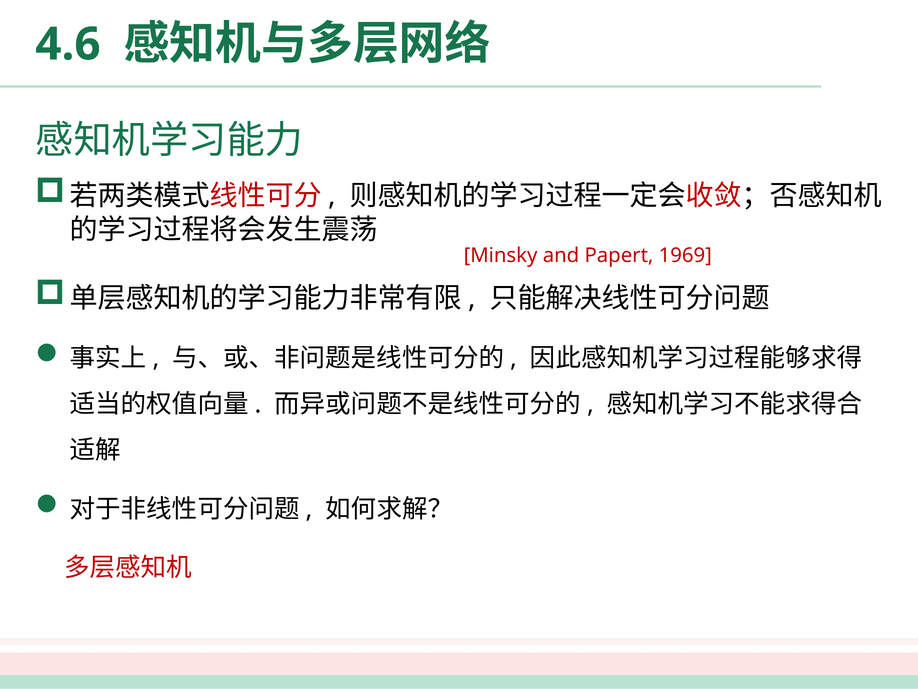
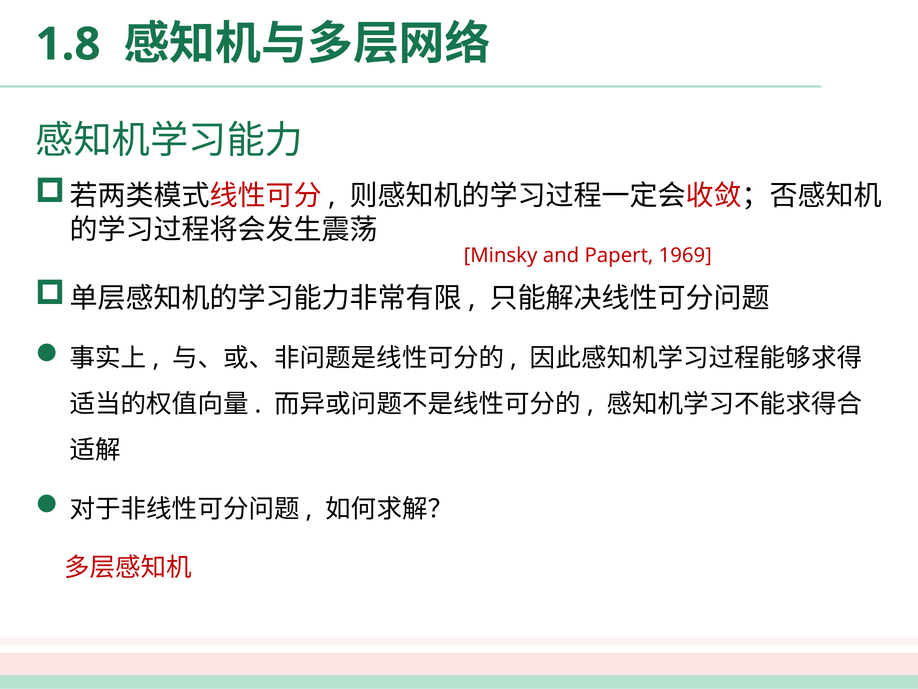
4.6: 4.6 -> 1.8 (68, 44)
